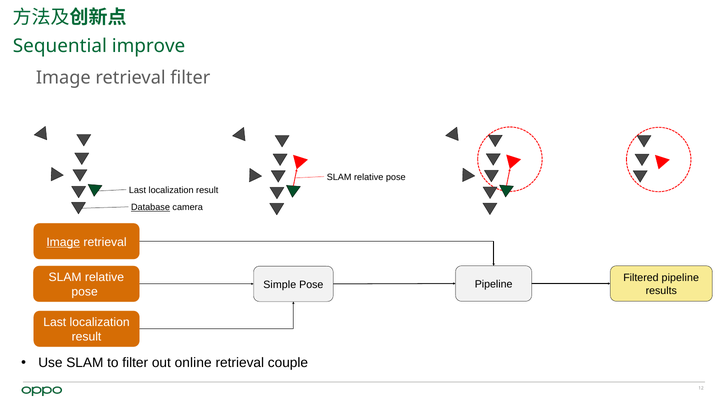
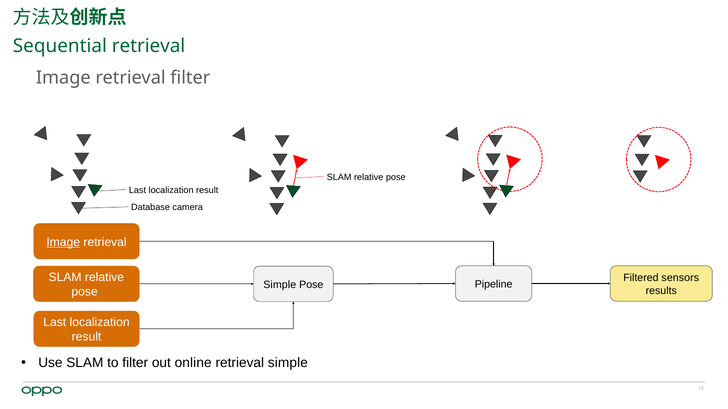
Sequential improve: improve -> retrieval (149, 46)
Database underline: present -> none (151, 208)
Filtered pipeline: pipeline -> sensors (680, 278)
retrieval couple: couple -> simple (288, 363)
